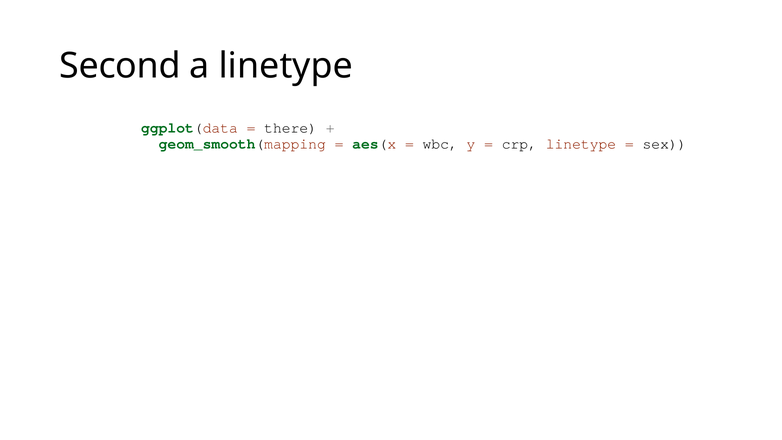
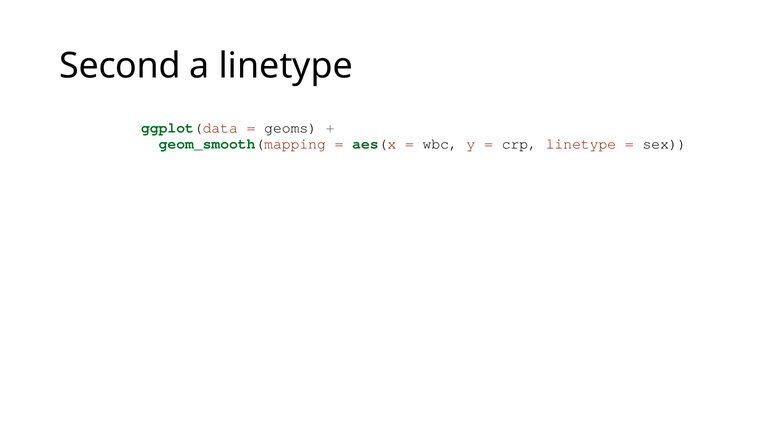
there: there -> geoms (291, 128)
